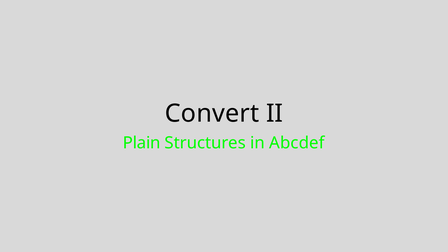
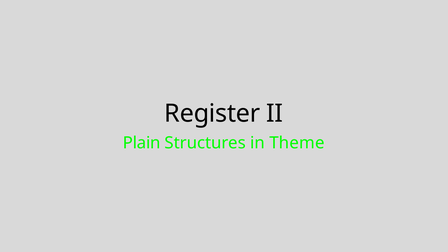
Convert: Convert -> Register (212, 114)
Abcdef: Abcdef -> Theme (297, 143)
